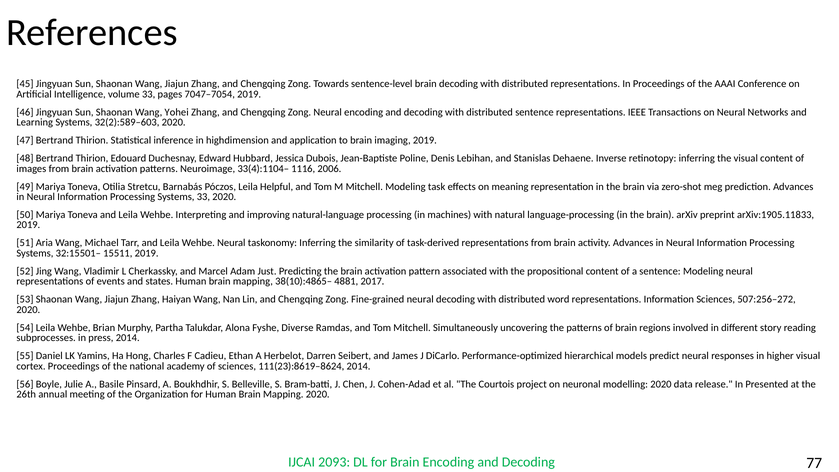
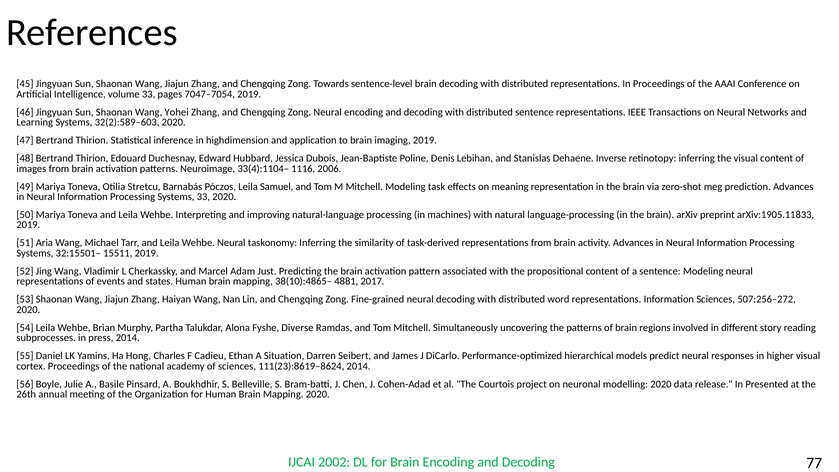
Helpful: Helpful -> Samuel (277, 187)
Herbelot: Herbelot -> Situation (284, 356)
2093: 2093 -> 2002 (334, 462)
